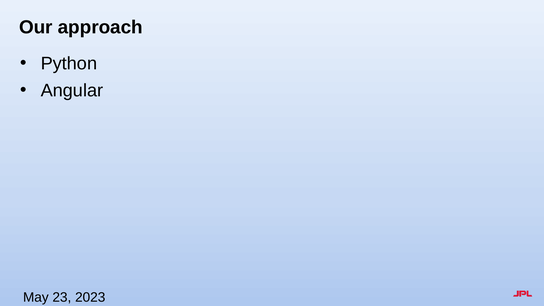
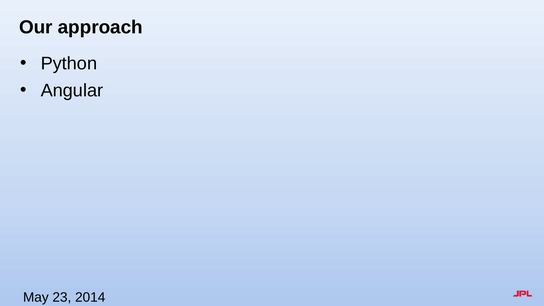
2023: 2023 -> 2014 (90, 297)
